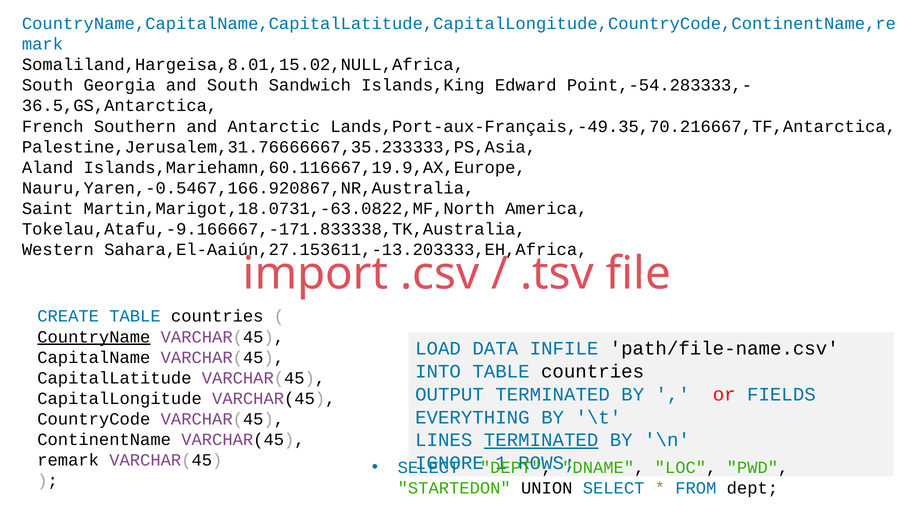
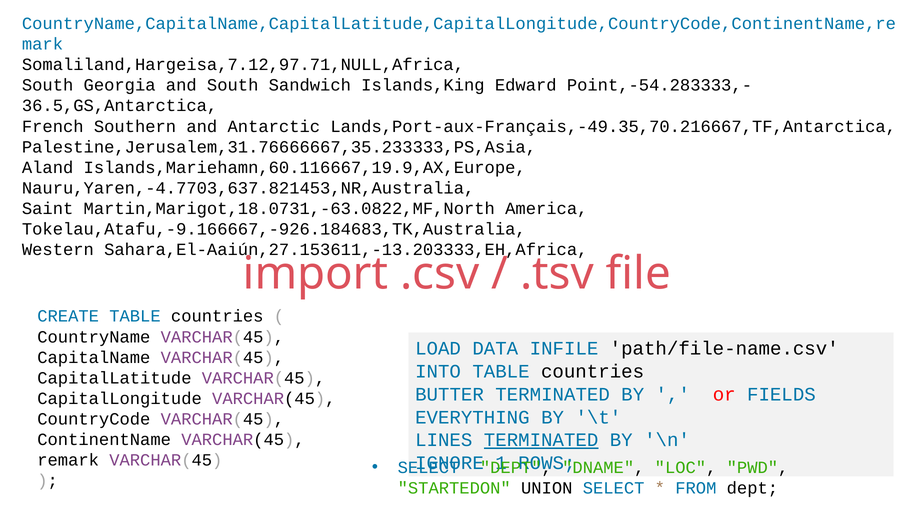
Somaliland,Hargeisa,8.01,15.02,NULL,Africa: Somaliland,Hargeisa,8.01,15.02,NULL,Africa -> Somaliland,Hargeisa,7.12,97.71,NULL,Africa (243, 65)
Nauru,Yaren,-0.5467,166.920867,NR,Australia: Nauru,Yaren,-0.5467,166.920867,NR,Australia -> Nauru,Yaren,-4.7703,637.821453,NR,Australia (248, 188)
Tokelau,Atafu,-9.166667,-171.833338,TK,Australia: Tokelau,Atafu,-9.166667,-171.833338,TK,Australia -> Tokelau,Atafu,-9.166667,-926.184683,TK,Australia (274, 229)
CountryName underline: present -> none (94, 337)
OUTPUT: OUTPUT -> BUTTER (450, 394)
